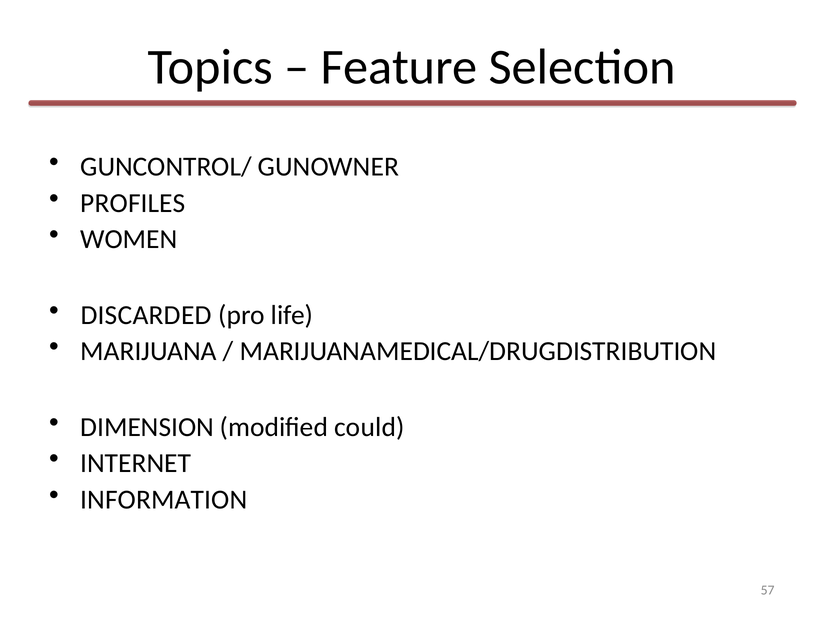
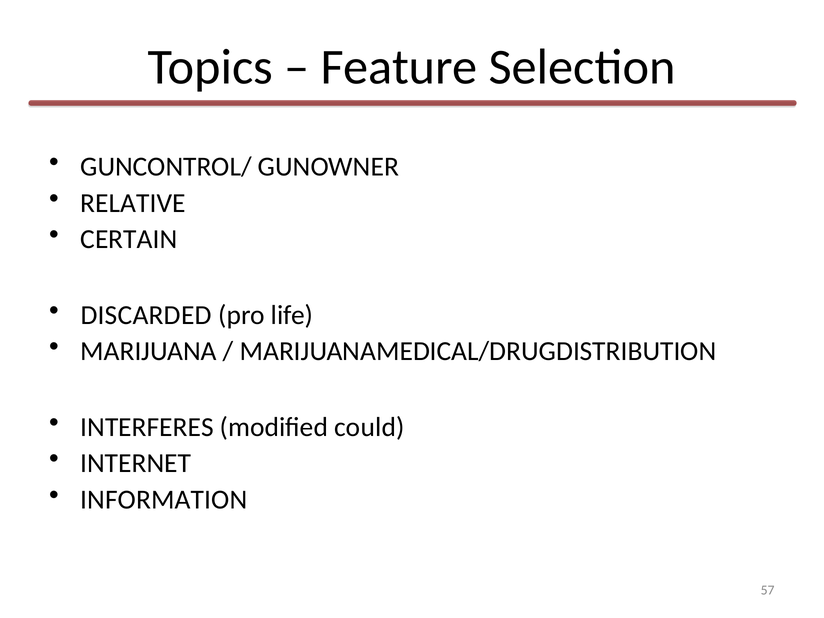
PROFILES: PROFILES -> RELATIVE (133, 203)
WOMEN: WOMEN -> CERTAIN (129, 239)
DIMENSION: DIMENSION -> INTERFERES (147, 427)
